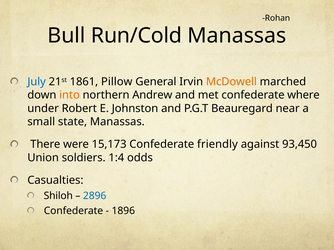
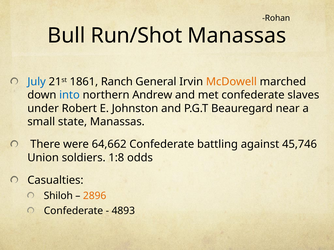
Run/Cold: Run/Cold -> Run/Shot (137, 36)
Pillow: Pillow -> Ranch (117, 82)
into colour: orange -> blue (69, 95)
where: where -> slaves (303, 95)
15,173: 15,173 -> 64,662 (109, 145)
friendly: friendly -> battling (217, 145)
93,450: 93,450 -> 45,746 (300, 145)
1:4: 1:4 -> 1:8 (116, 158)
2896 colour: blue -> orange (95, 196)
1896: 1896 -> 4893 (123, 211)
